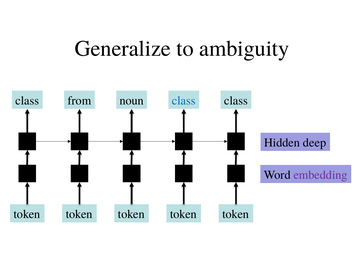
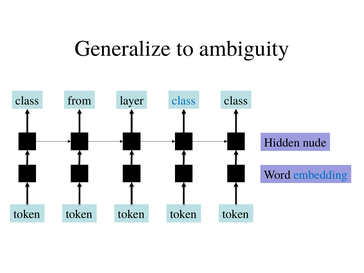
noun: noun -> layer (132, 101)
deep: deep -> nude (315, 143)
embedding colour: purple -> blue (321, 175)
